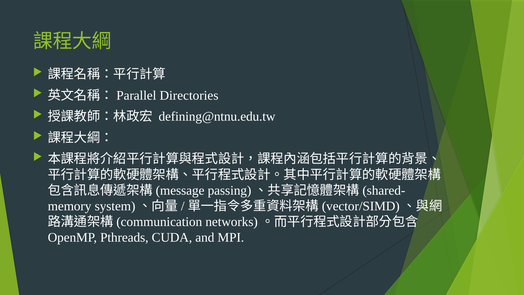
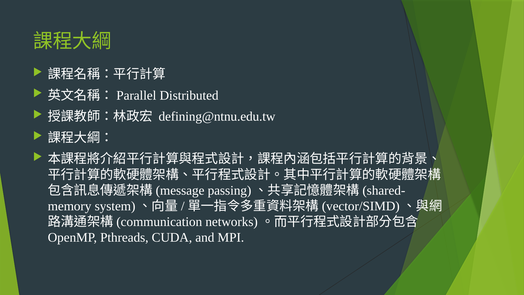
Directories: Directories -> Distributed (189, 95)
